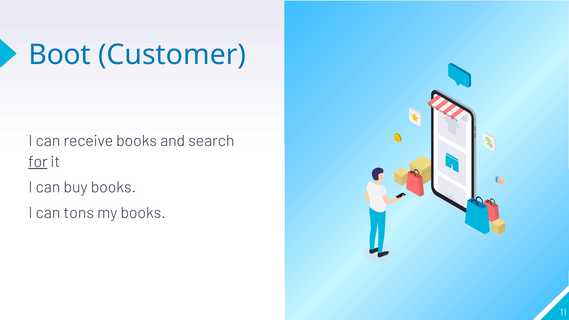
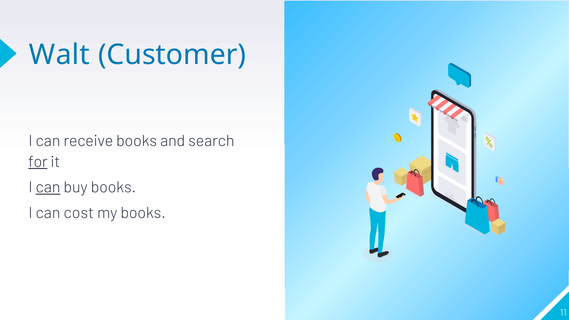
Boot: Boot -> Walt (59, 55)
can underline: none -> present (48, 187)
tons: tons -> cost (79, 213)
